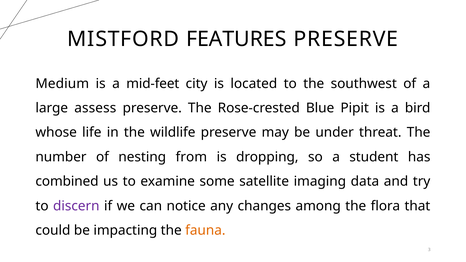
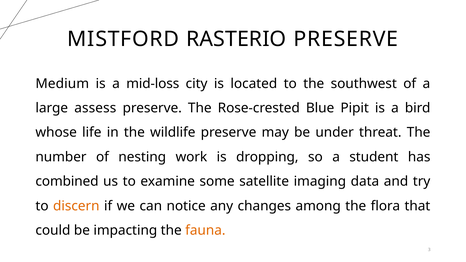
FEATURES: FEATURES -> RASTERIO (236, 39)
mid-feet: mid-feet -> mid-loss (153, 84)
from: from -> work (191, 157)
discern colour: purple -> orange (76, 206)
